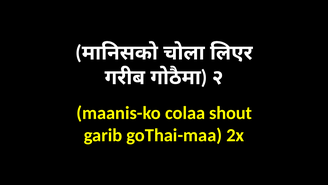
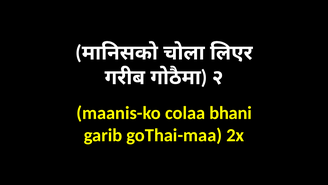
shout: shout -> bhani (231, 113)
